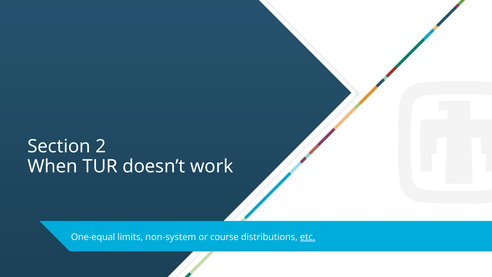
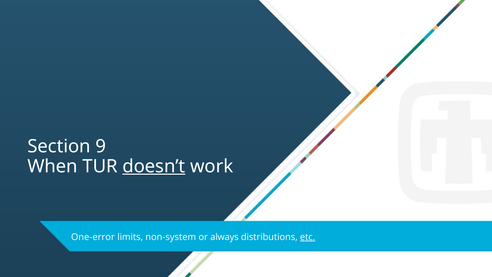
2: 2 -> 9 (101, 146)
doesn’t underline: none -> present (154, 166)
One-equal: One-equal -> One-error (93, 237)
course: course -> always (224, 237)
